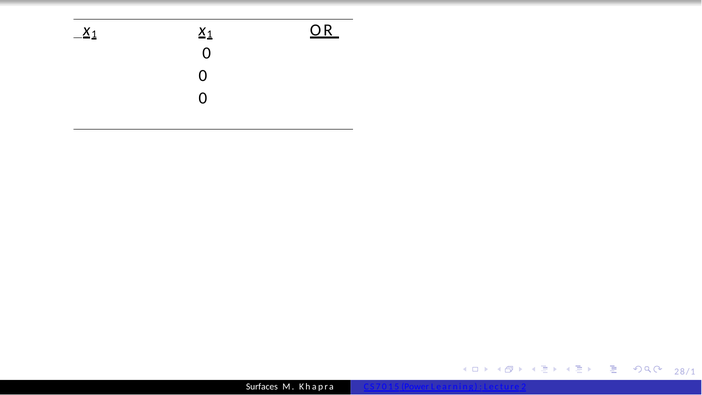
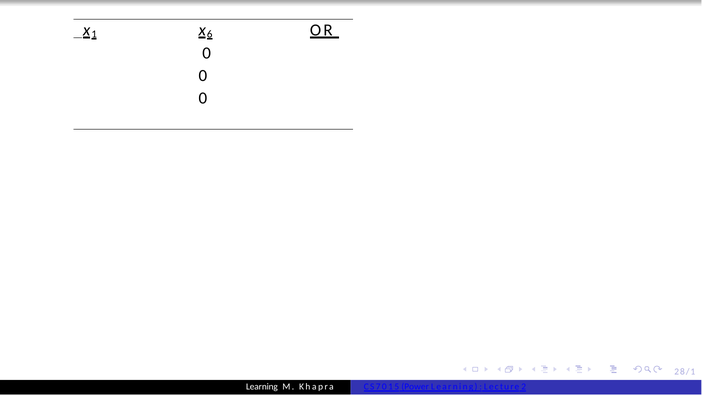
1: 1 -> 6 (210, 34)
Surfaces: Surfaces -> Learning (262, 387)
